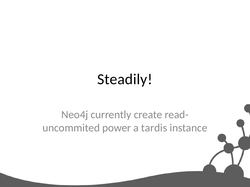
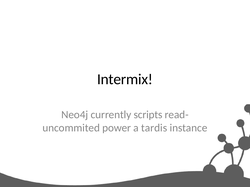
Steadily: Steadily -> Intermix (125, 79)
create: create -> scripts (148, 115)
